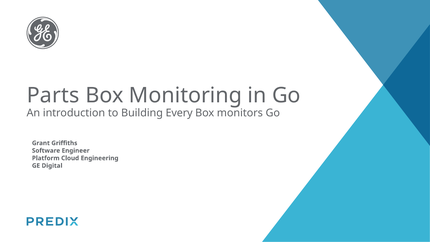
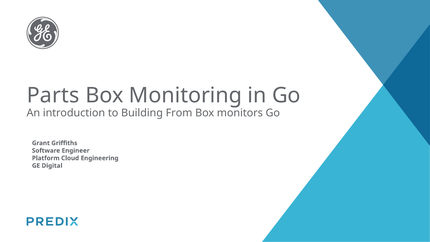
Every: Every -> From (179, 113)
